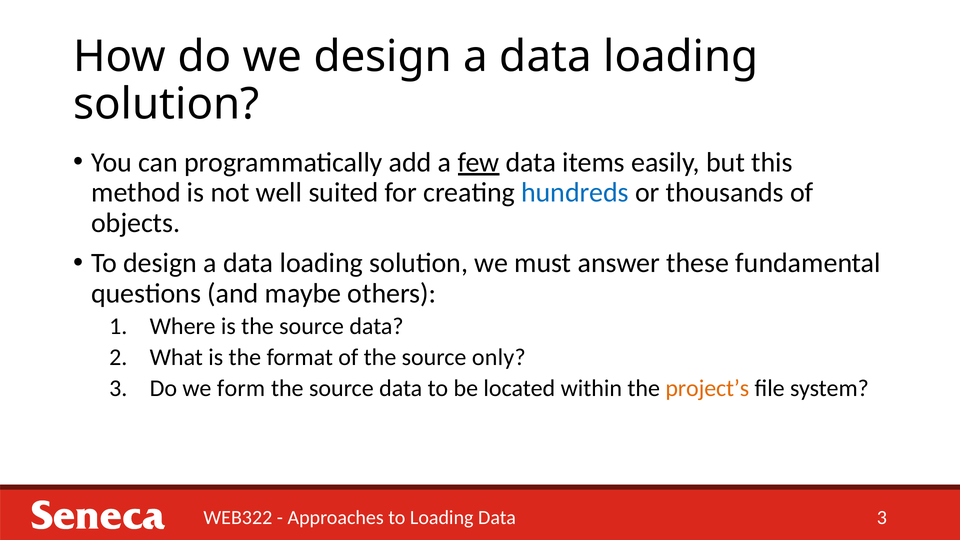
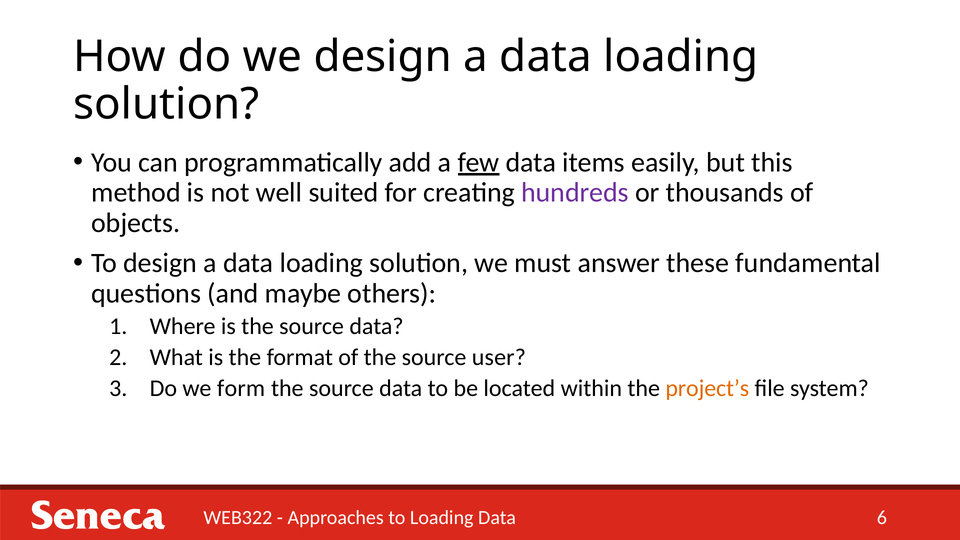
hundreds colour: blue -> purple (575, 193)
only: only -> user (499, 357)
Data 3: 3 -> 6 (882, 517)
